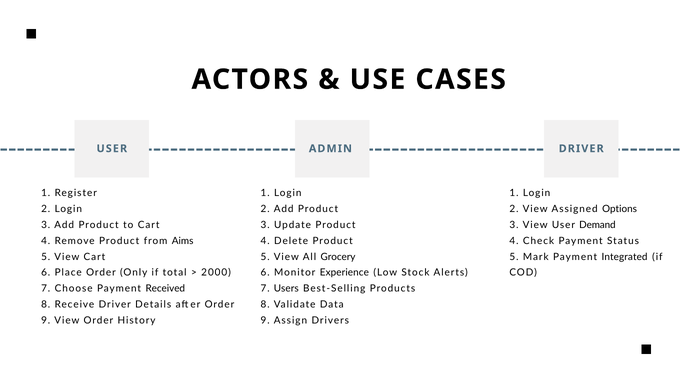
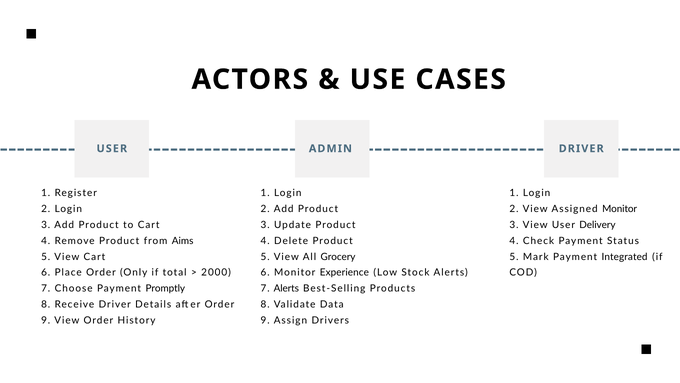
Assigned Options: Options -> Monitor (620, 209)
Demand: Demand -> Delivery (597, 225)
Received: Received -> Promptly (165, 288)
7 Users: Users -> Alerts (286, 288)
